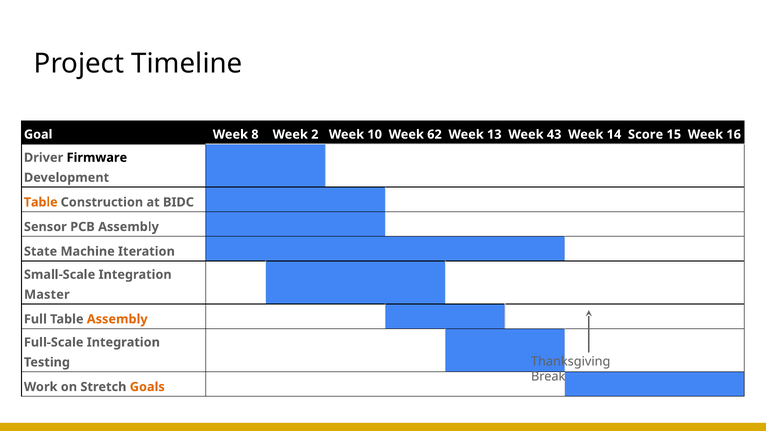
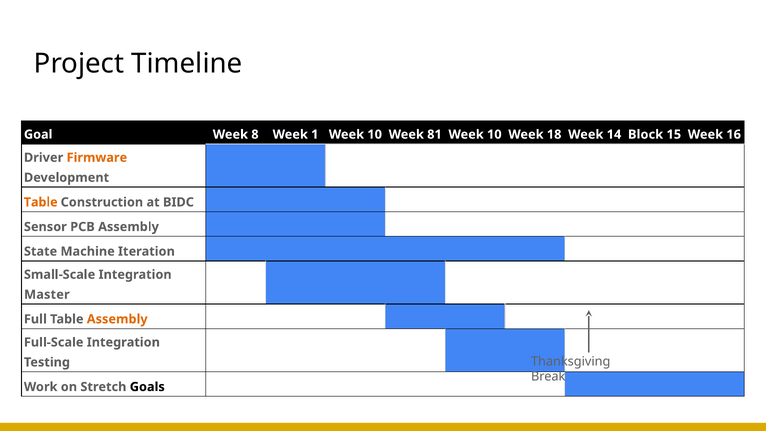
2: 2 -> 1 (315, 134)
62: 62 -> 81 (434, 134)
13: 13 -> 10 (494, 134)
43: 43 -> 18 (554, 134)
Score: Score -> Block (646, 134)
Firmware colour: black -> orange (97, 158)
Goals colour: orange -> black (147, 387)
